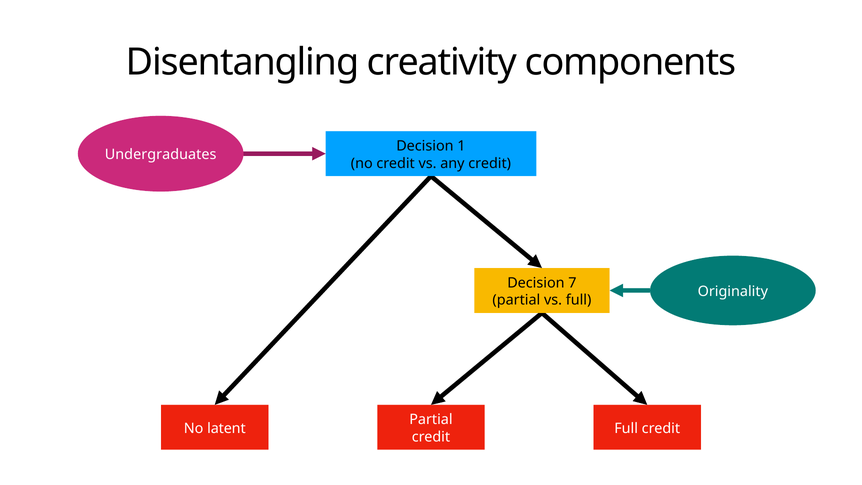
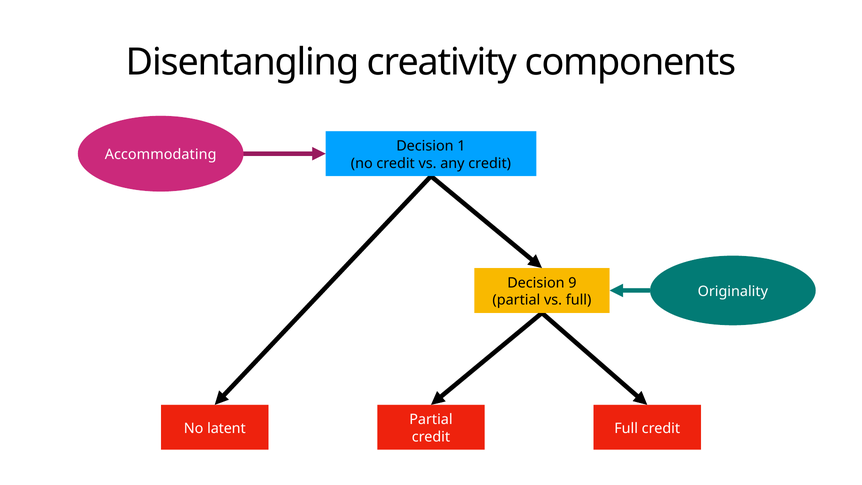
Undergraduates: Undergraduates -> Accommodating (161, 155)
7: 7 -> 9 (572, 283)
